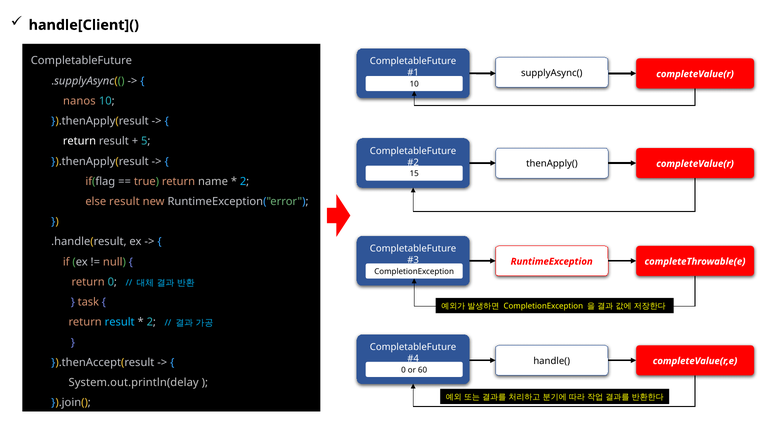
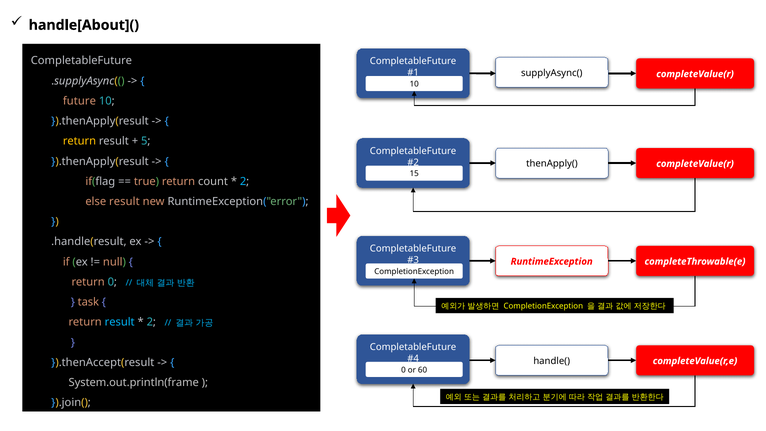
handle[Client](: handle[Client]( -> handle[About]( (84, 25)
nanos: nanos -> future (79, 101)
return colour: white -> yellow (79, 141)
name: name -> count (213, 181)
System.out.println(delay: System.out.println(delay -> System.out.println(frame (134, 382)
